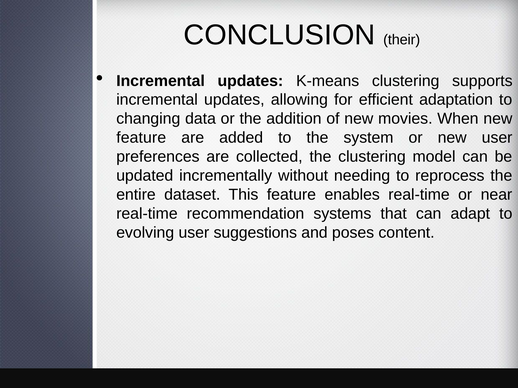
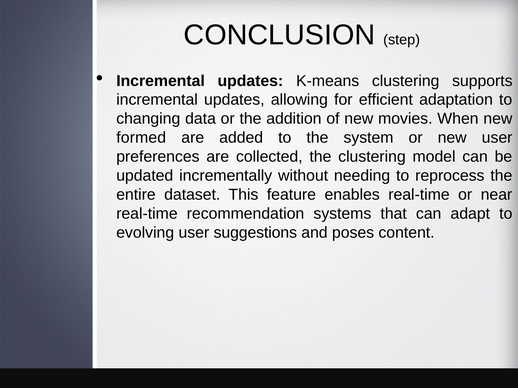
their: their -> step (402, 40)
feature: feature -> formed (141, 138)
